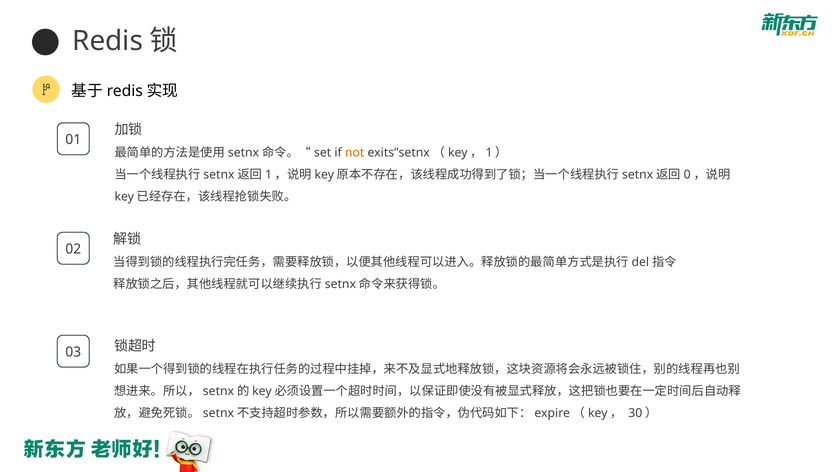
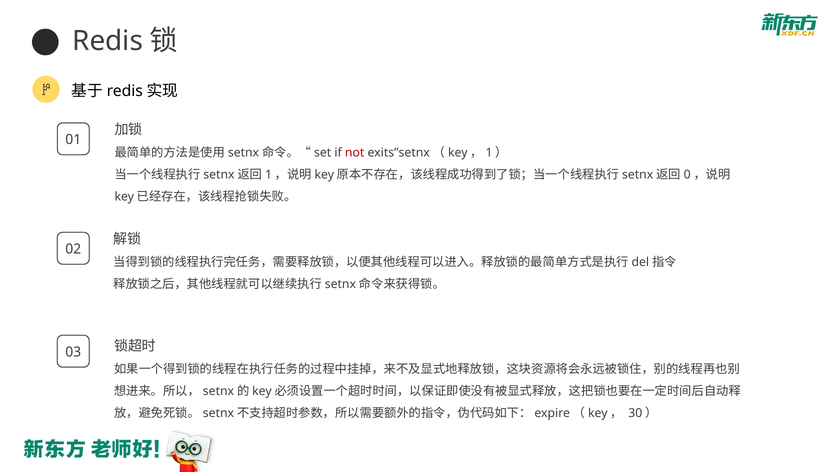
not colour: orange -> red (355, 153)
